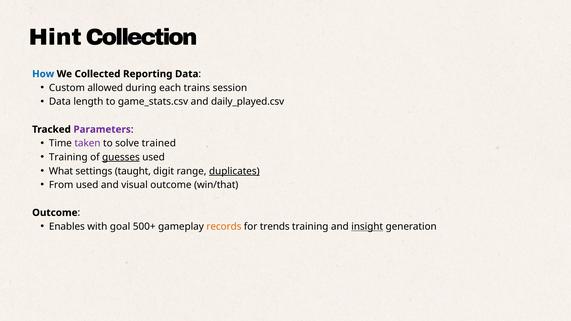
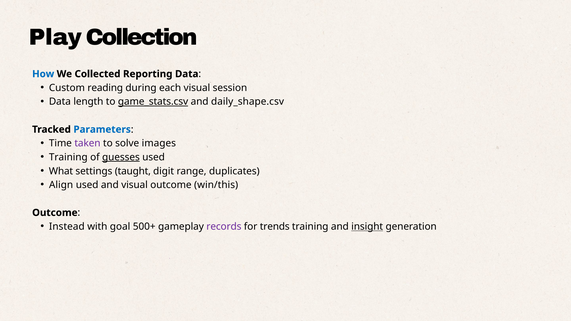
Hint: Hint -> Play (55, 37)
allowed: allowed -> reading (105, 88)
each trains: trains -> visual (197, 88)
game_stats.csv underline: none -> present (153, 102)
daily_played.csv: daily_played.csv -> daily_shape.csv (248, 102)
Parameters colour: purple -> blue (102, 130)
trained: trained -> images (159, 143)
duplicates underline: present -> none (234, 171)
From: From -> Align (61, 185)
win/that: win/that -> win/this (216, 185)
Enables: Enables -> Instead (67, 227)
records colour: orange -> purple (224, 227)
